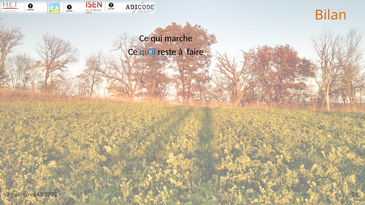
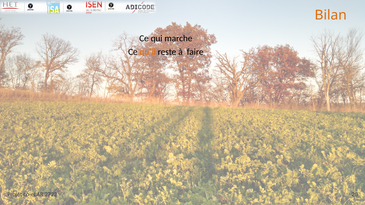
qu’il colour: blue -> orange (148, 52)
